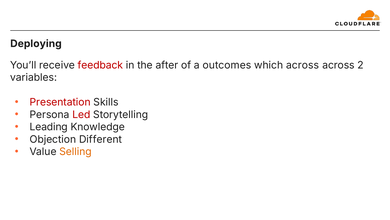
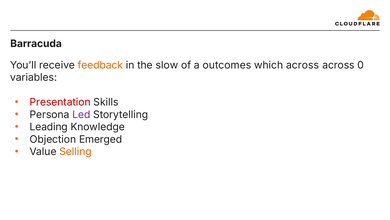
Deploying: Deploying -> Barracuda (36, 44)
feedback colour: red -> orange (100, 65)
after: after -> slow (167, 65)
2: 2 -> 0 (361, 65)
Led colour: red -> purple (81, 114)
Different: Different -> Emerged (101, 139)
